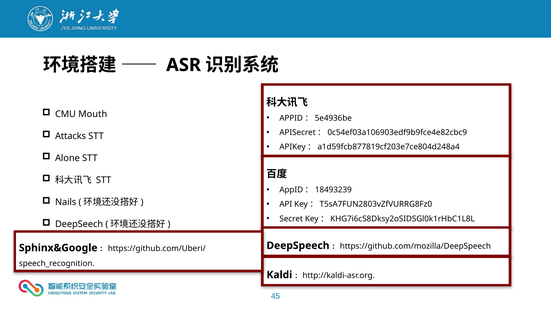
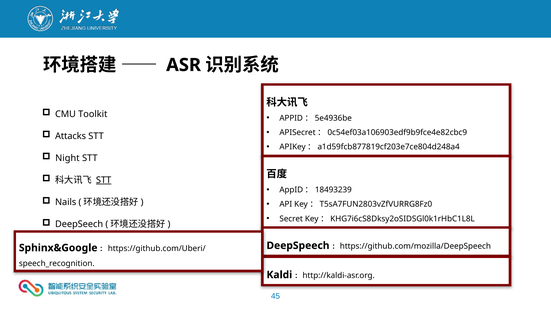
Mouth: Mouth -> Toolkit (93, 114)
Alone: Alone -> Night (67, 158)
STT underline: none -> present (104, 180)
